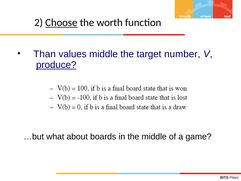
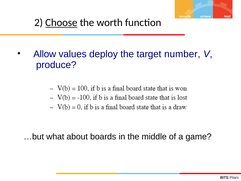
Than: Than -> Allow (45, 54)
values middle: middle -> deploy (104, 54)
produce underline: present -> none (56, 65)
